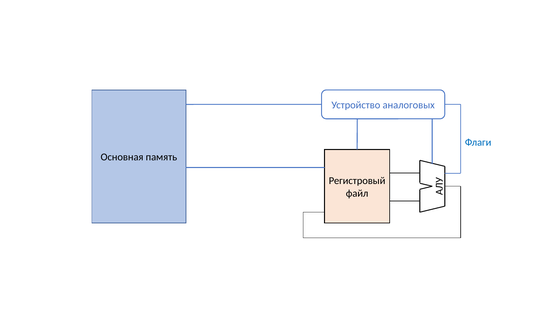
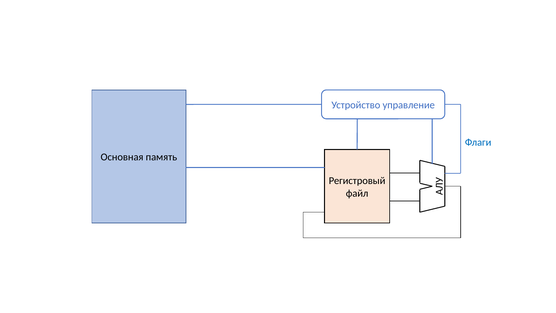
аналоговых: аналоговых -> управление (409, 105)
